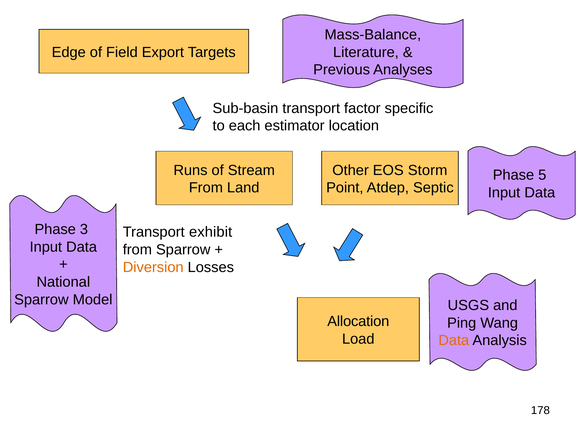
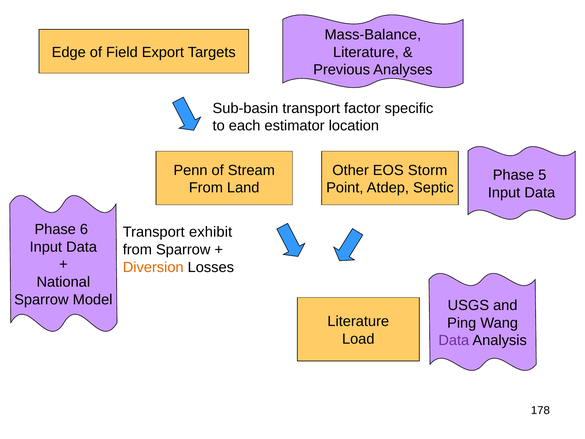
Runs: Runs -> Penn (190, 170)
3: 3 -> 6 (84, 229)
Allocation: Allocation -> Literature (358, 321)
Data colour: orange -> purple (454, 340)
